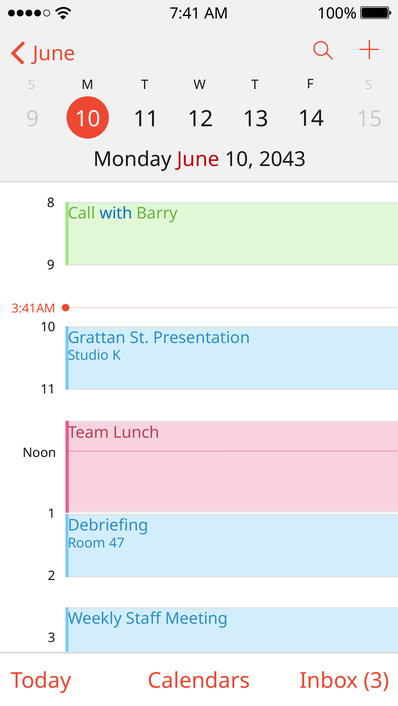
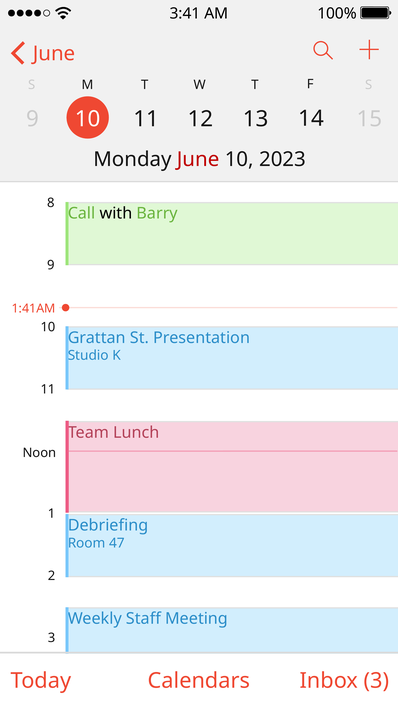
7:41: 7:41 -> 3:41 (185, 14)
2043: 2043 -> 2023 (282, 159)
with colour: blue -> black (116, 214)
3:41AM: 3:41AM -> 1:41AM (34, 309)
